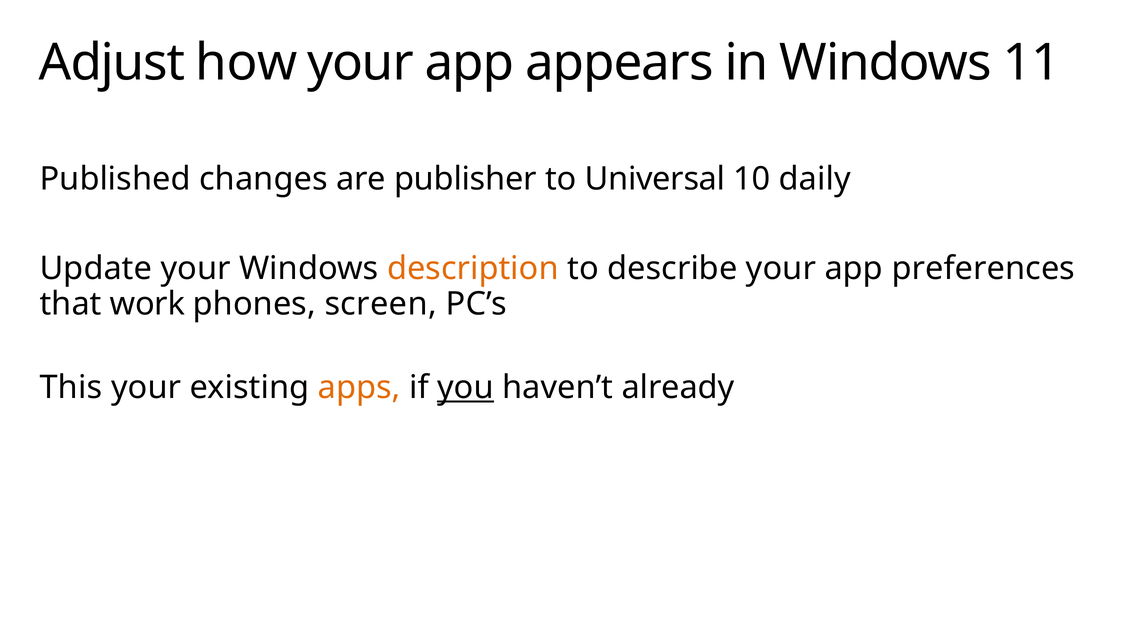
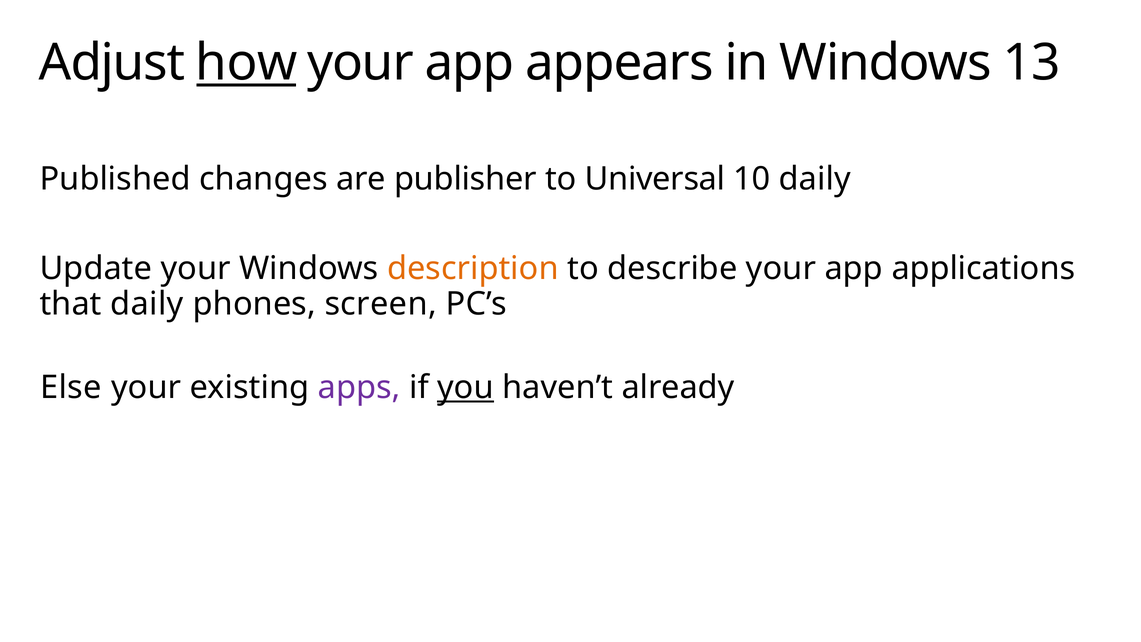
how underline: none -> present (246, 63)
11: 11 -> 13 (1032, 63)
preferences: preferences -> applications (983, 269)
that work: work -> daily (147, 304)
This: This -> Else (71, 387)
apps colour: orange -> purple (359, 387)
